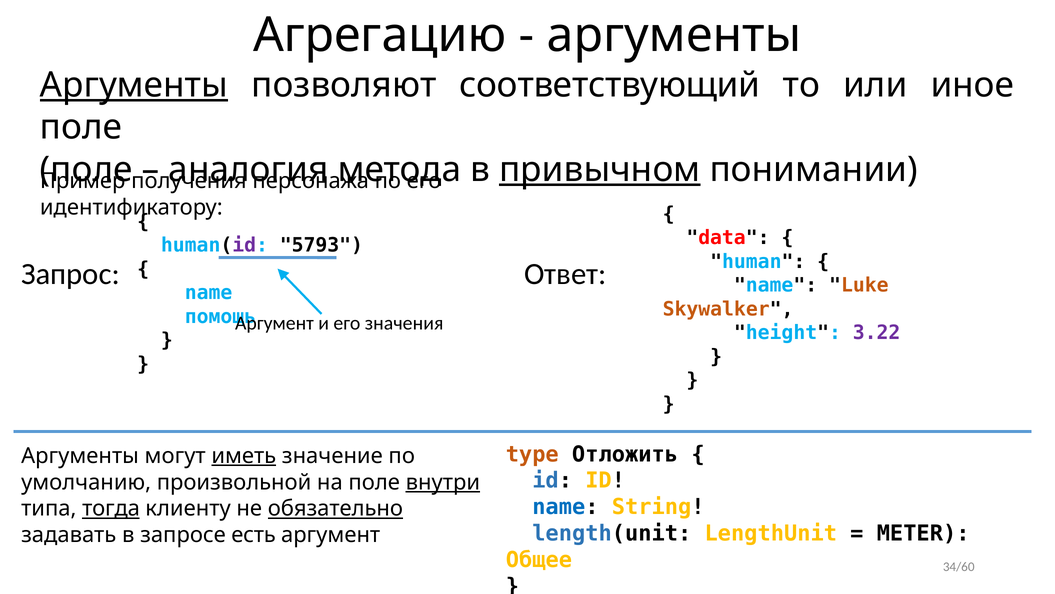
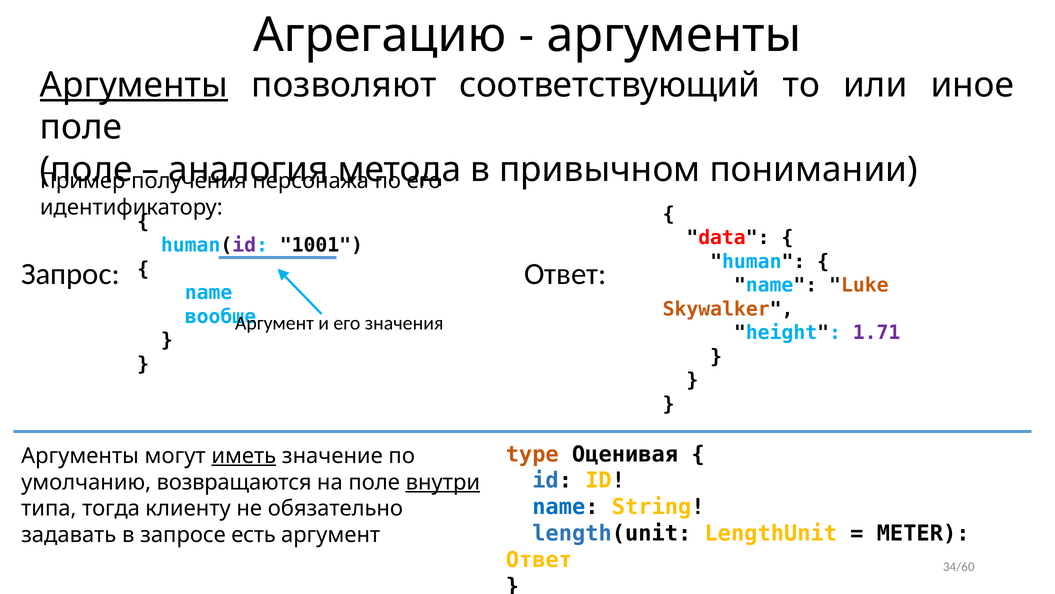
привычном underline: present -> none (600, 169)
5793: 5793 -> 1001 (321, 245)
помощь: помощь -> вообще (221, 316)
3.22: 3.22 -> 1.71 (877, 333)
Отложить: Отложить -> Оценивая (625, 454)
произвольной: произвольной -> возвращаются (234, 482)
тогда underline: present -> none (111, 508)
обязательно underline: present -> none (335, 508)
Общее: Общее -> Ответ (539, 559)
